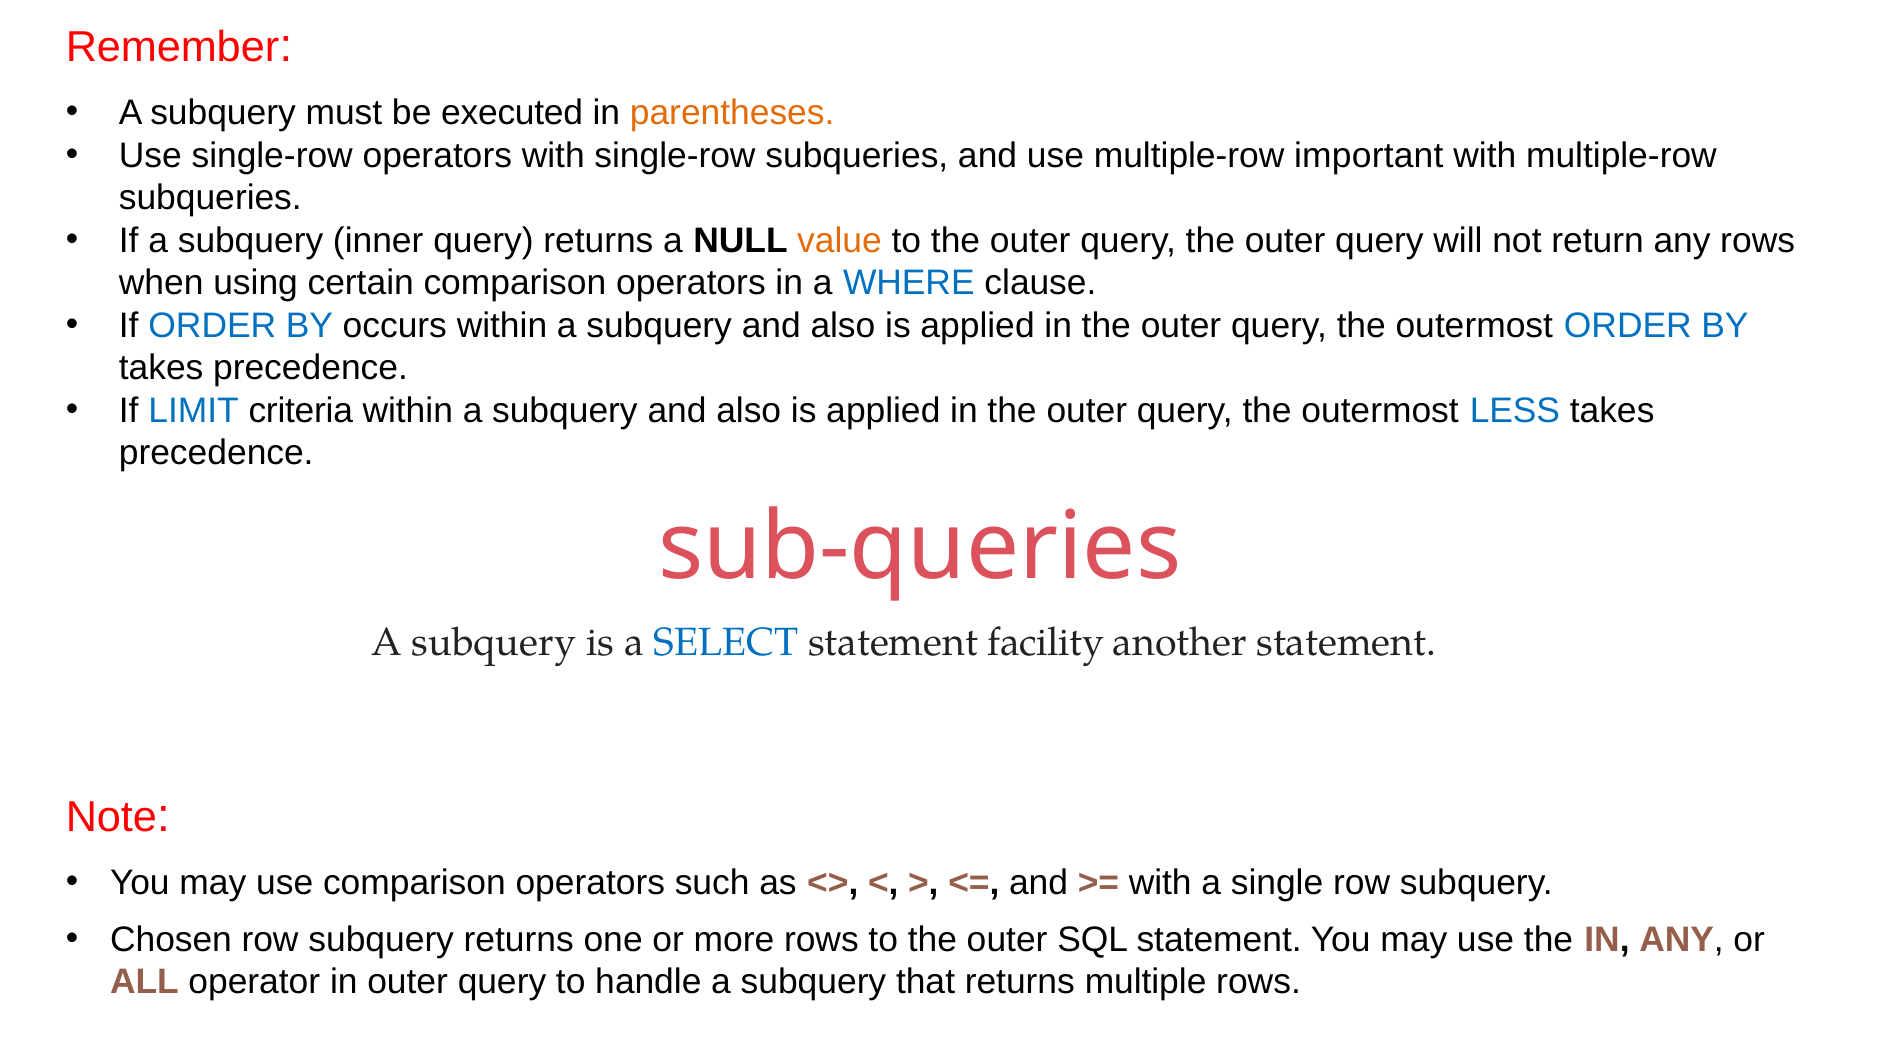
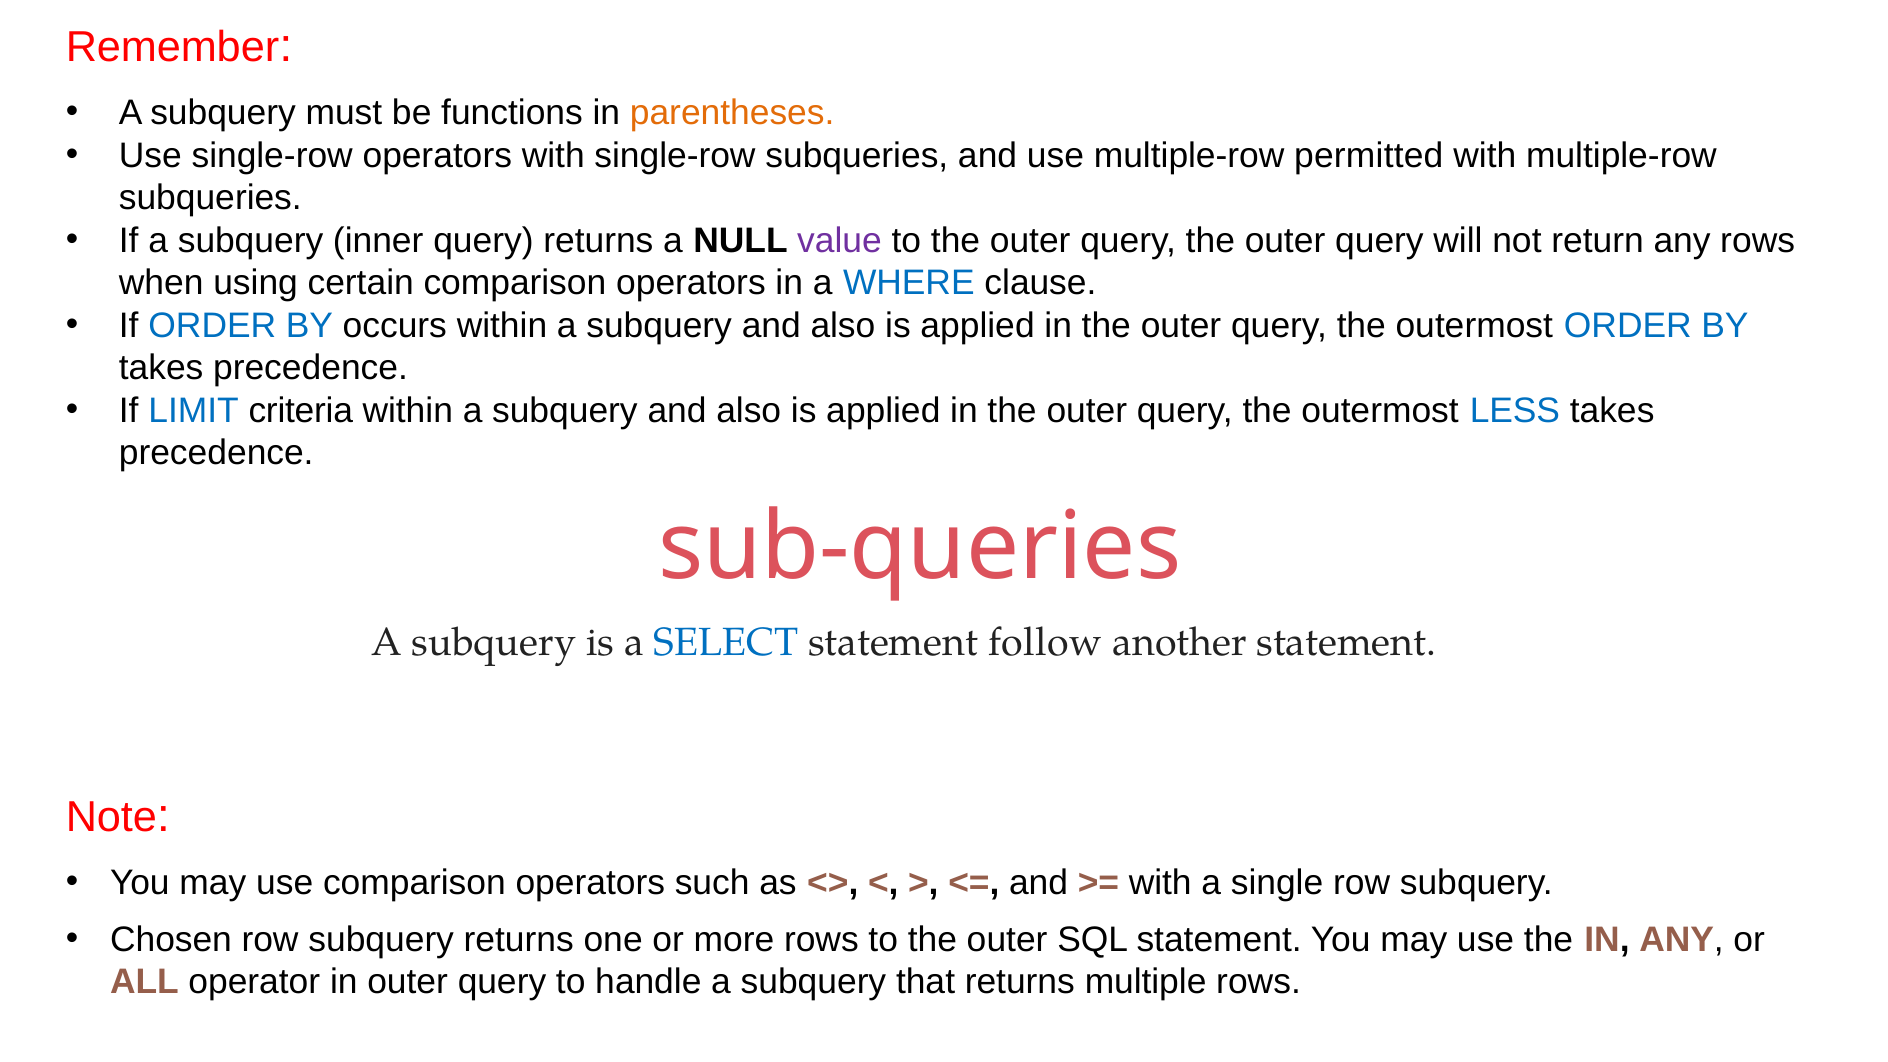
executed: executed -> functions (512, 113)
important: important -> permitted (1369, 156)
value colour: orange -> purple (840, 240)
facility: facility -> follow (1045, 642)
